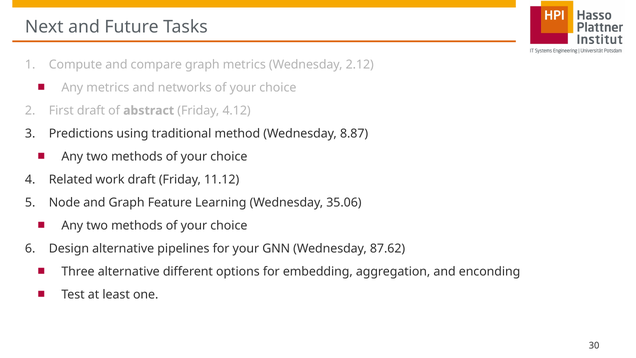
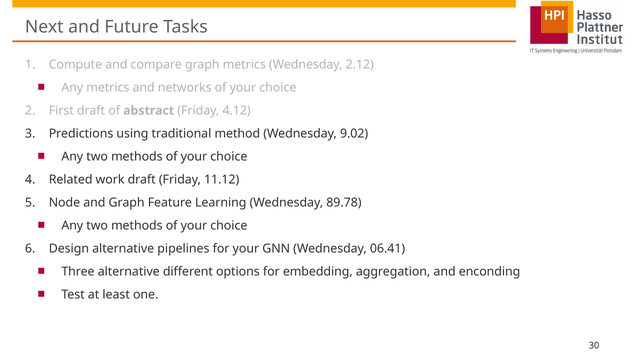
8.87: 8.87 -> 9.02 (354, 133)
35.06: 35.06 -> 89.78 (344, 202)
87.62: 87.62 -> 06.41 (388, 248)
